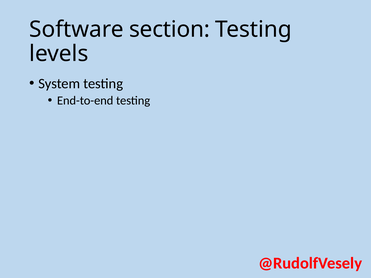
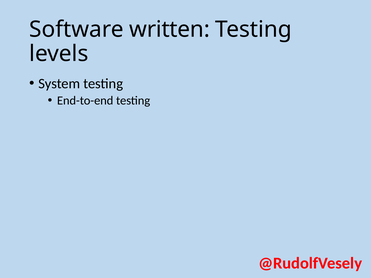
section: section -> written (170, 29)
